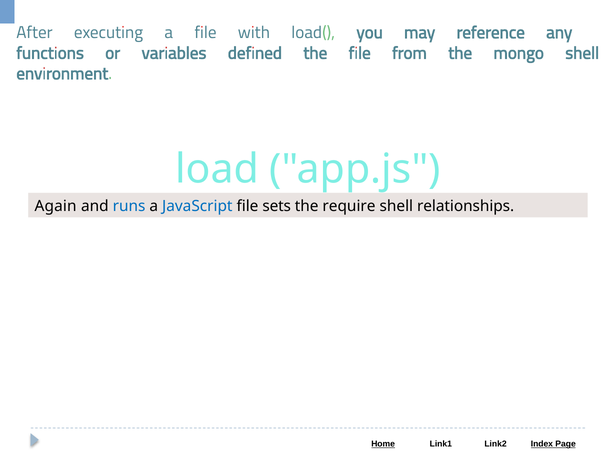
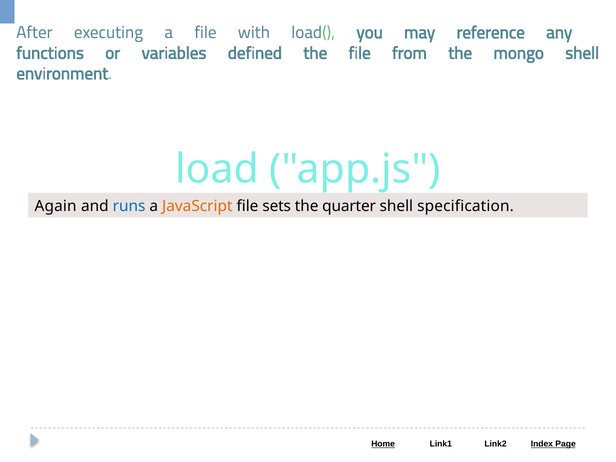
JavaScript colour: blue -> orange (197, 206)
require: require -> quarter (349, 206)
relationships: relationships -> specification (465, 206)
